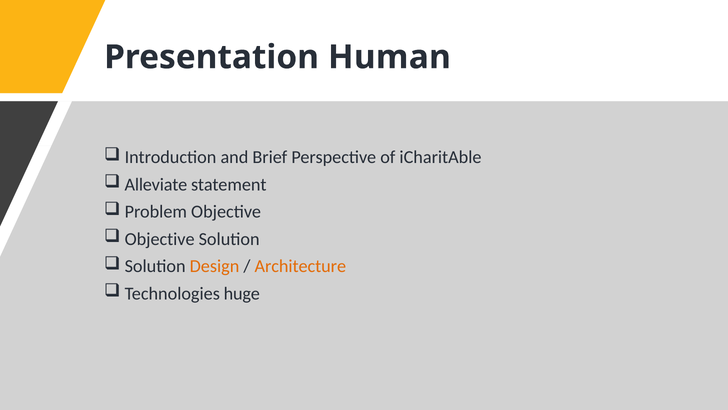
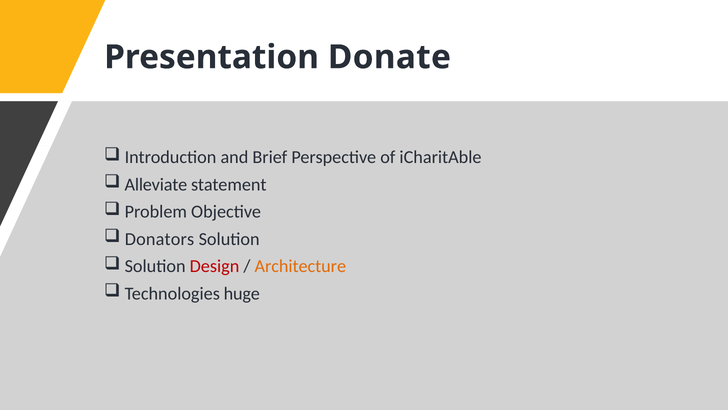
Human: Human -> Donate (389, 57)
Objective: Objective -> Donators (160, 239)
Design colour: orange -> red (215, 266)
